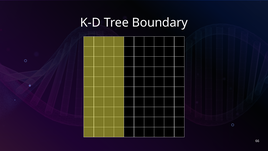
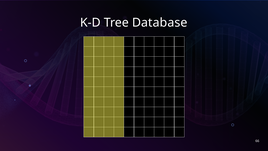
Boundary: Boundary -> Database (160, 23)
